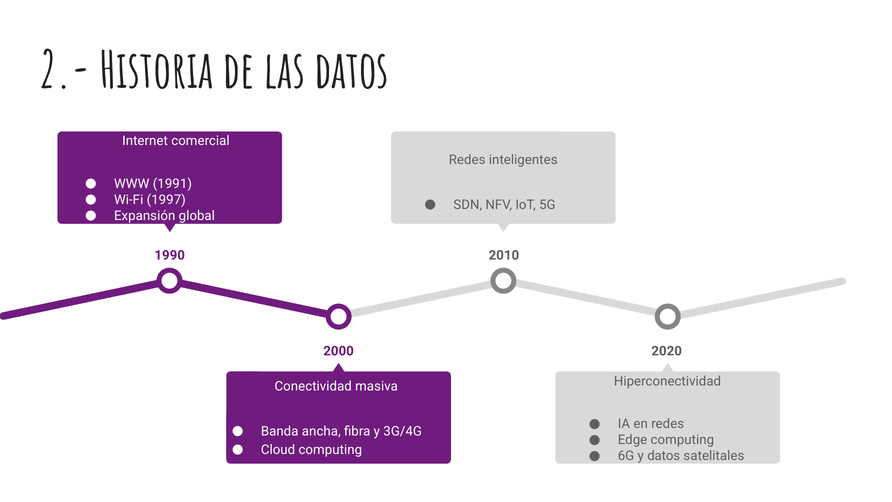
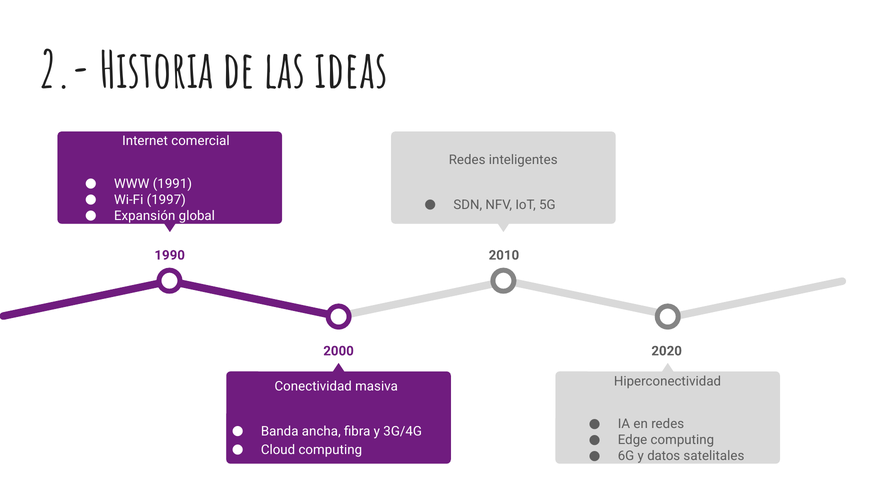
las datos: datos -> ideas (351, 71)
